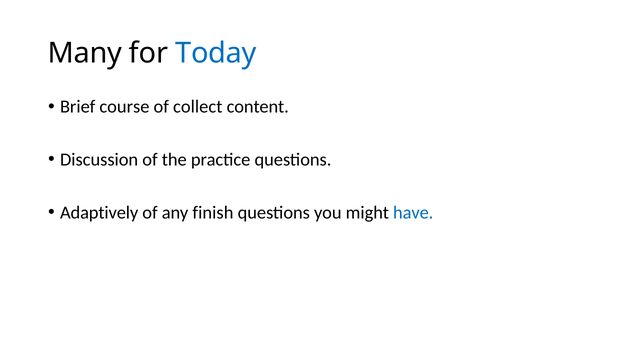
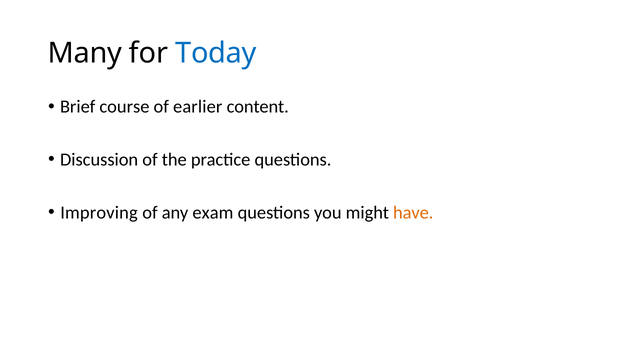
collect: collect -> earlier (198, 107)
Adaptively: Adaptively -> Improving (99, 213)
finish: finish -> exam (213, 213)
have colour: blue -> orange (413, 213)
